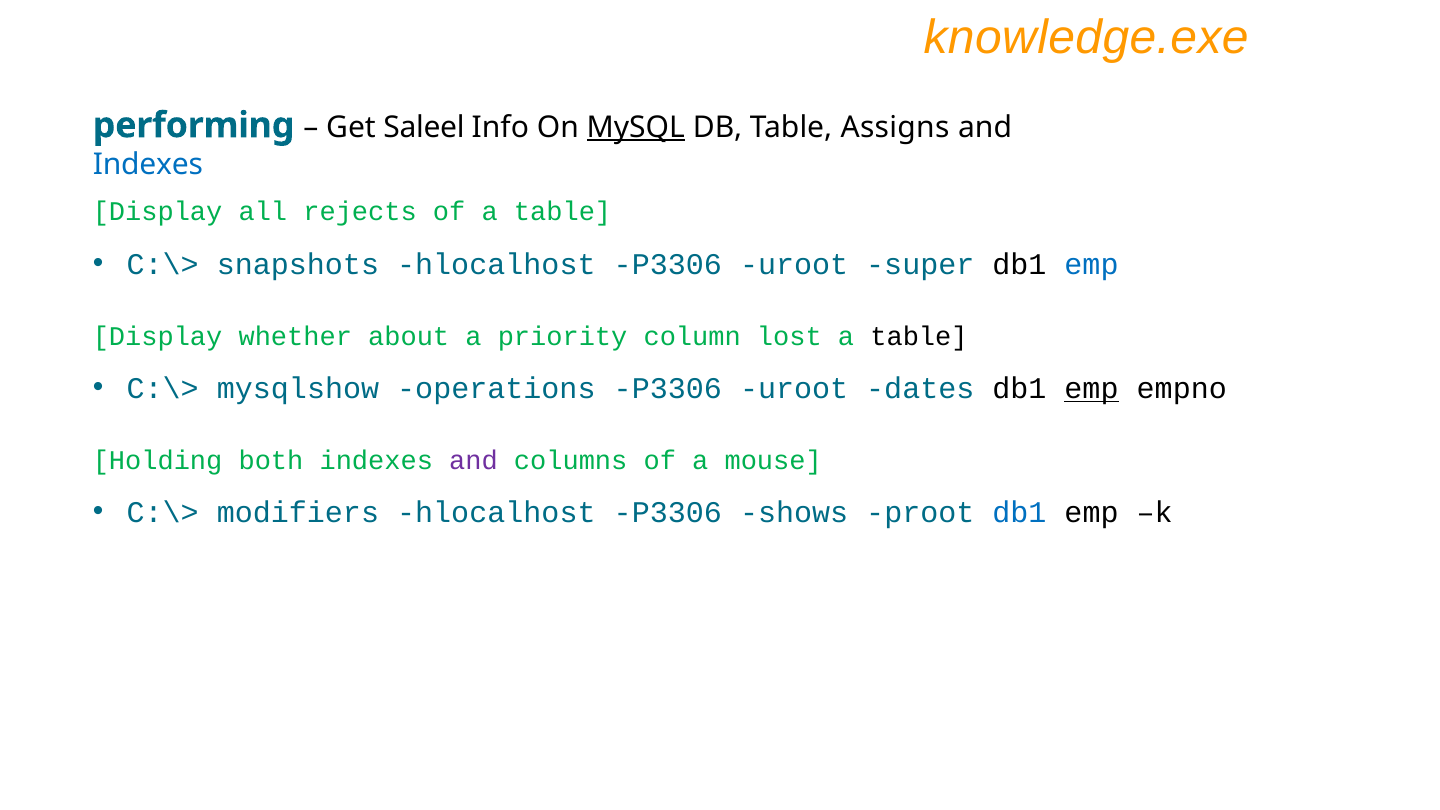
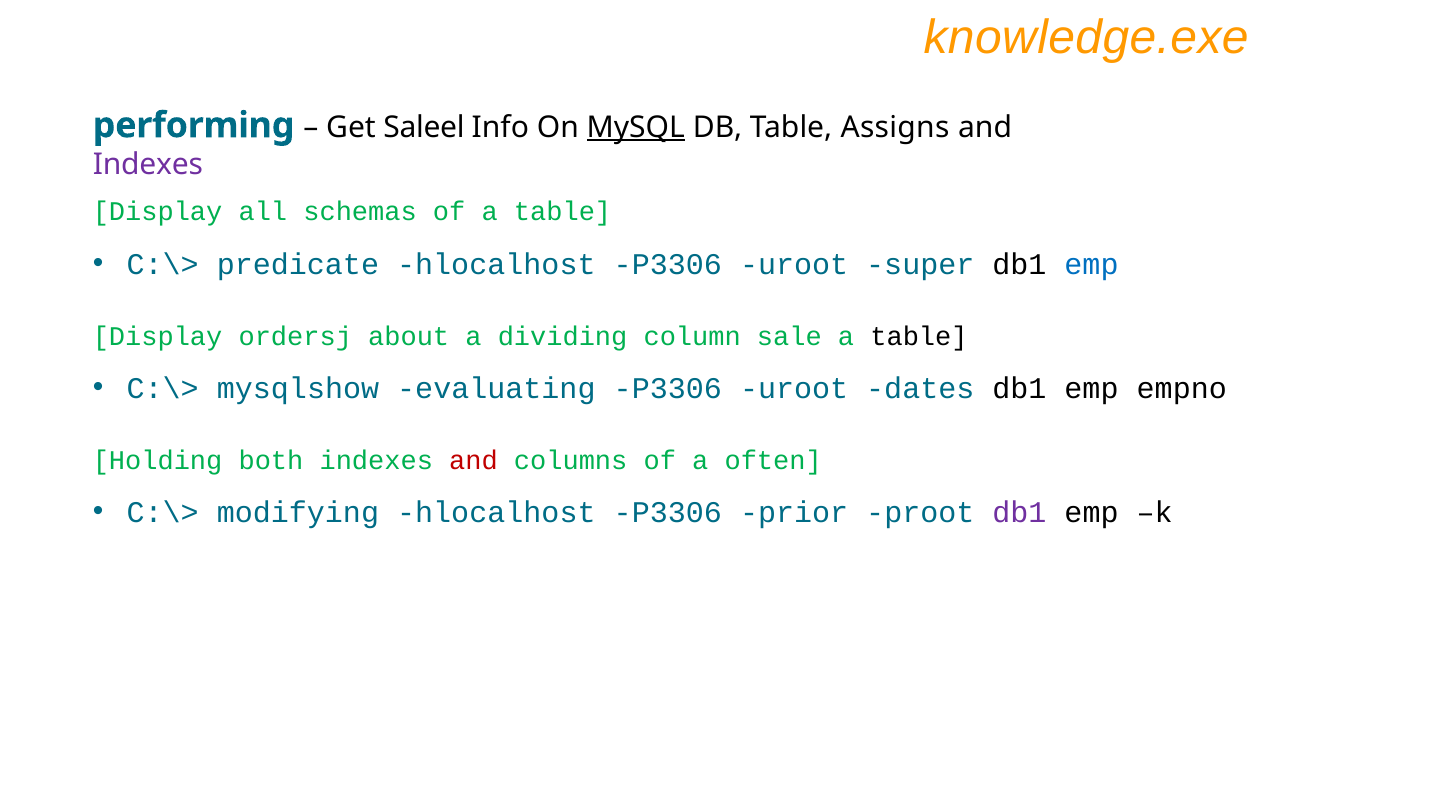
Indexes colour: blue -> purple (148, 165)
rejects: rejects -> schemas (360, 212)
snapshots: snapshots -> predicate (298, 264)
whether: whether -> ordersj (295, 336)
priority: priority -> dividing (563, 336)
lost: lost -> sale (789, 336)
operations: operations -> evaluating (496, 389)
emp underline: present -> none (1091, 389)
and colour: purple -> red (473, 460)
mouse: mouse -> often (773, 460)
modifiers: modifiers -> modifying (298, 513)
shows: shows -> prior (794, 513)
db1 colour: blue -> purple (1019, 513)
